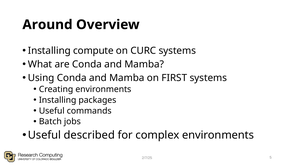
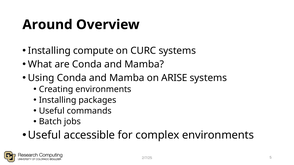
FIRST: FIRST -> ARISE (174, 78)
described: described -> accessible (89, 135)
